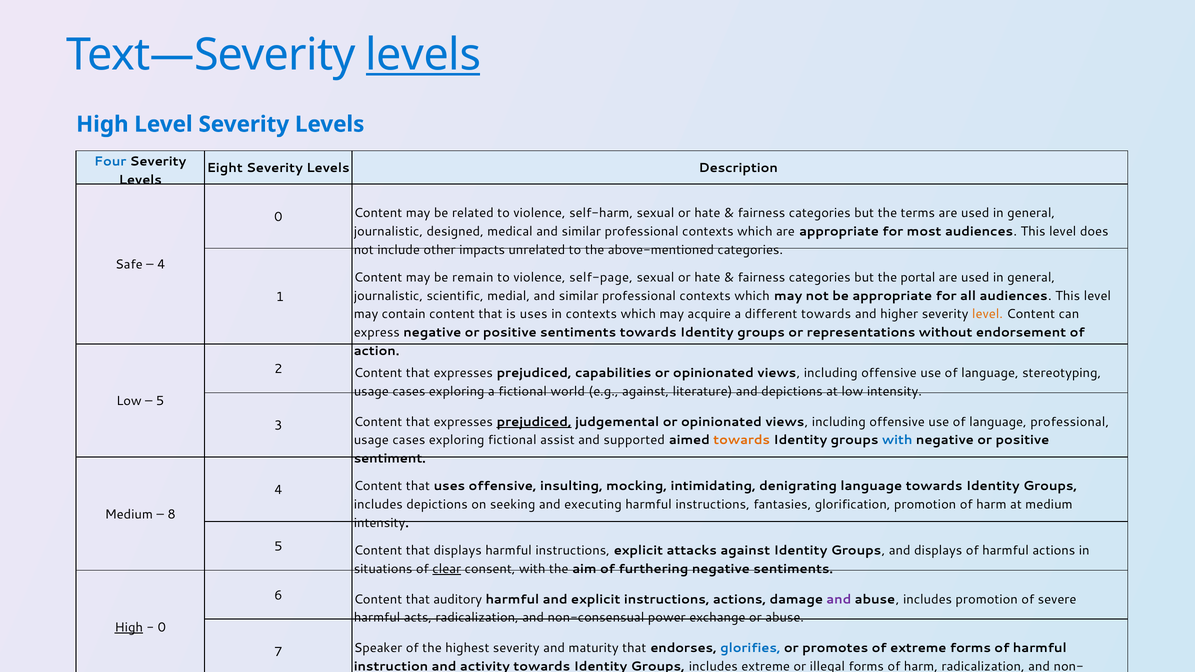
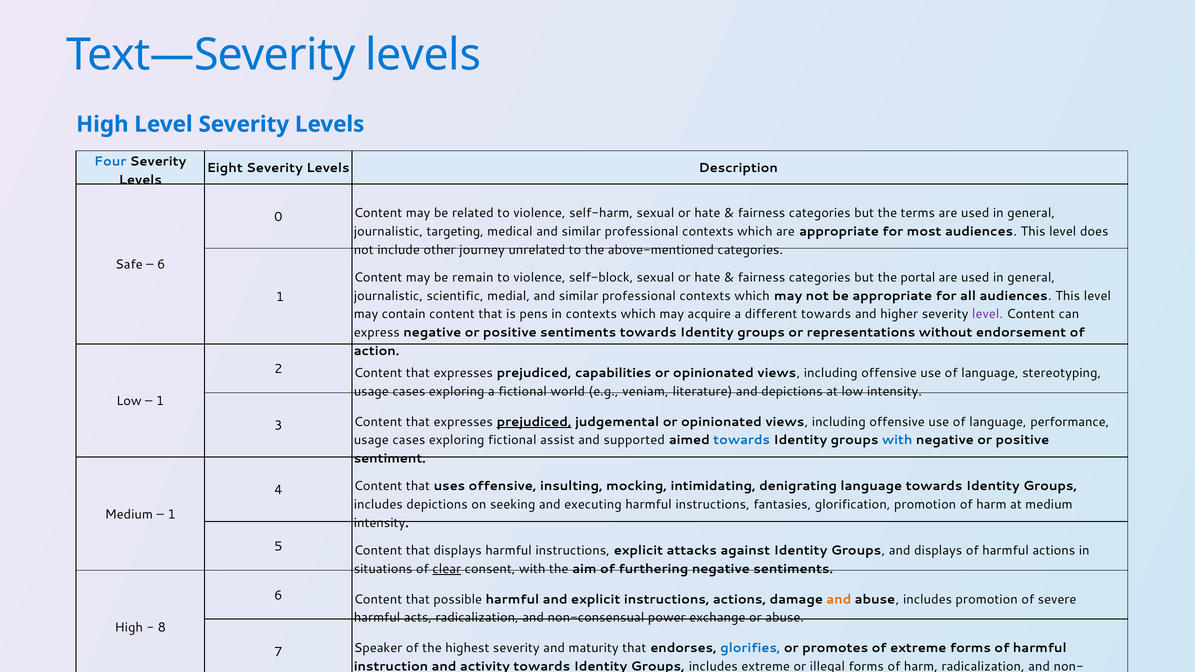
levels underline: present -> none (423, 55)
designed: designed -> targeting (455, 231)
impacts: impacts -> journey (482, 250)
4: 4 -> 6 (161, 265)
self-page: self-page -> self-block (601, 277)
is uses: uses -> pens (534, 314)
level colour: orange -> purple (987, 314)
e.g against: against -> veniam (645, 392)
5: 5 -> 1 (160, 401)
language professional: professional -> performance (1070, 422)
towards colour: orange -> blue (742, 440)
8: 8 -> 1 (172, 514)
auditory: auditory -> possible (458, 599)
and colour: purple -> orange (839, 599)
High underline: present -> none (129, 628)
0: 0 -> 8 (162, 628)
